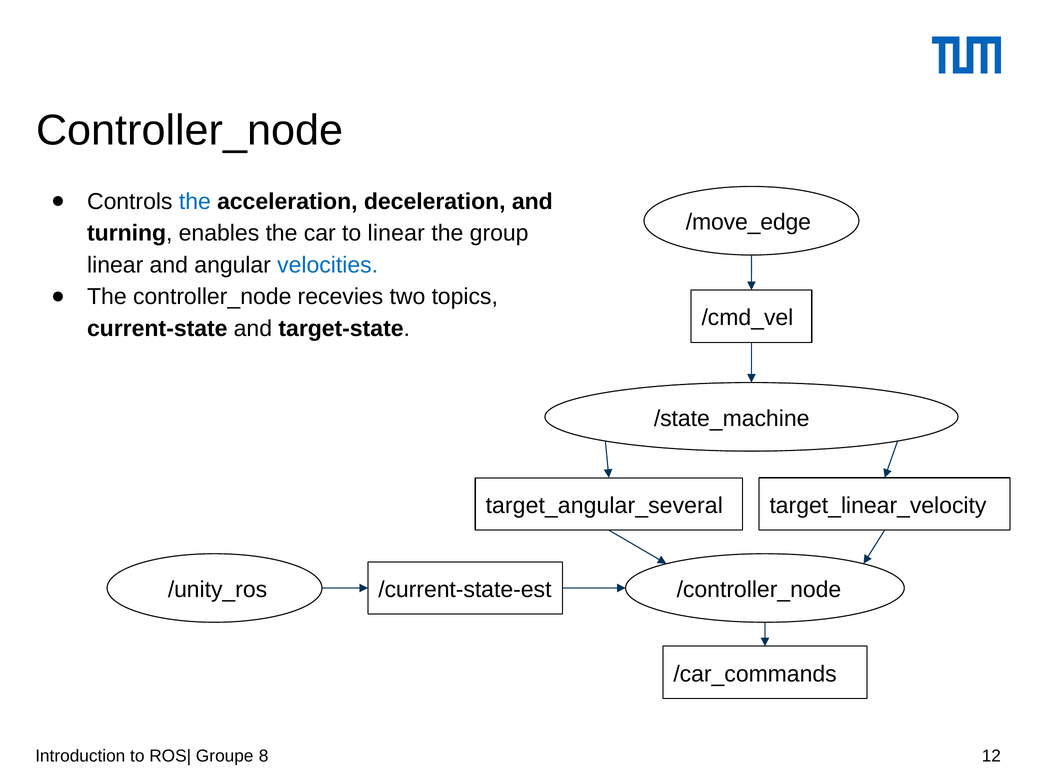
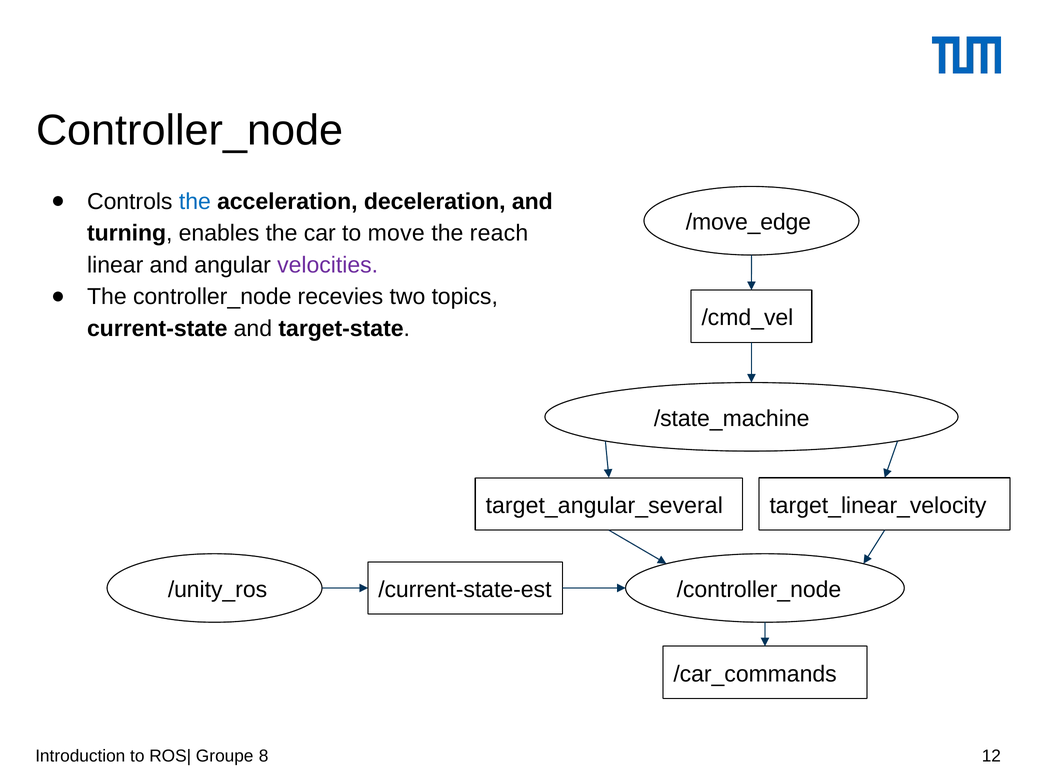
to linear: linear -> move (396, 233)
group: group -> reach (499, 233)
velocities colour: blue -> purple (328, 265)
